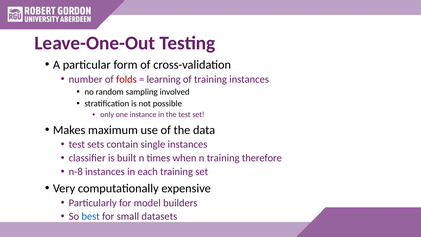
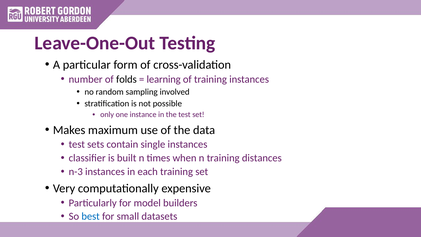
folds colour: red -> black (126, 79)
therefore: therefore -> distances (262, 158)
n-8: n-8 -> n-3 (76, 172)
